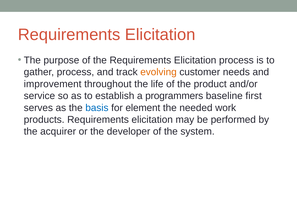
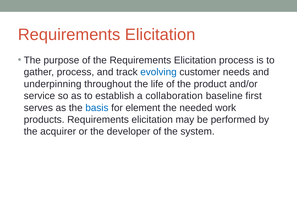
evolving colour: orange -> blue (159, 72)
improvement: improvement -> underpinning (53, 84)
programmers: programmers -> collaboration (174, 96)
